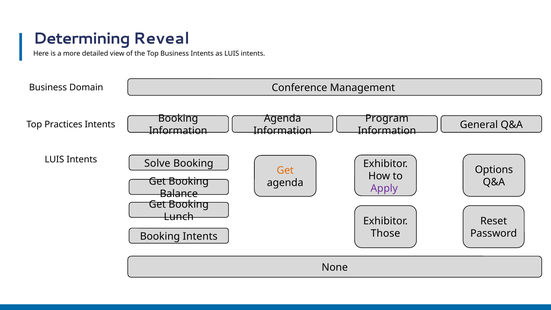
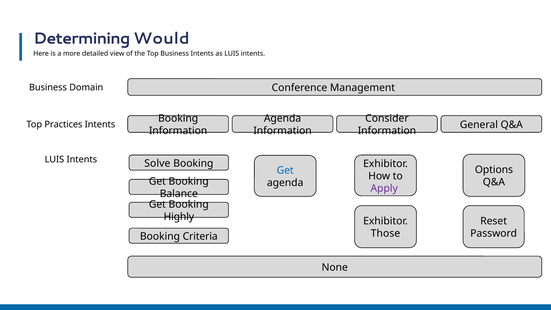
Reveal: Reveal -> Would (161, 39)
Program: Program -> Consider (387, 118)
Get colour: orange -> blue (285, 170)
Lunch: Lunch -> Highly (179, 217)
Booking Intents: Intents -> Criteria (200, 236)
